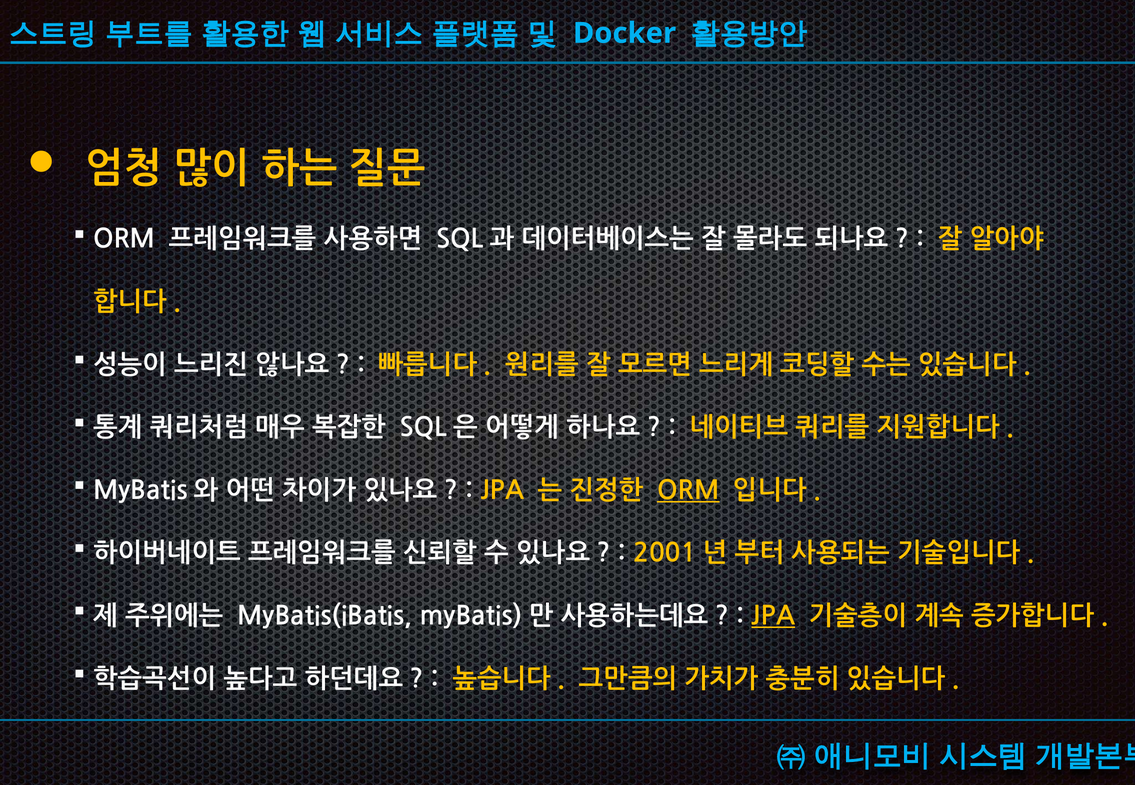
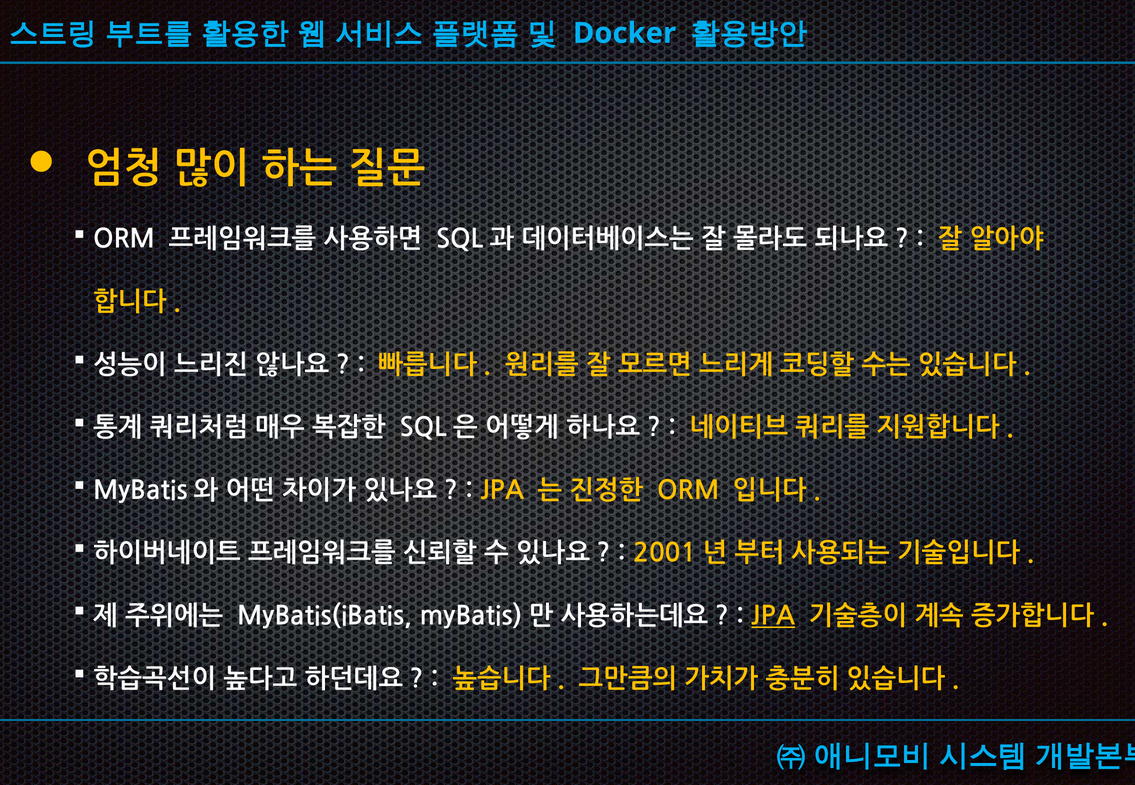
ORM underline: present -> none (688, 491)
